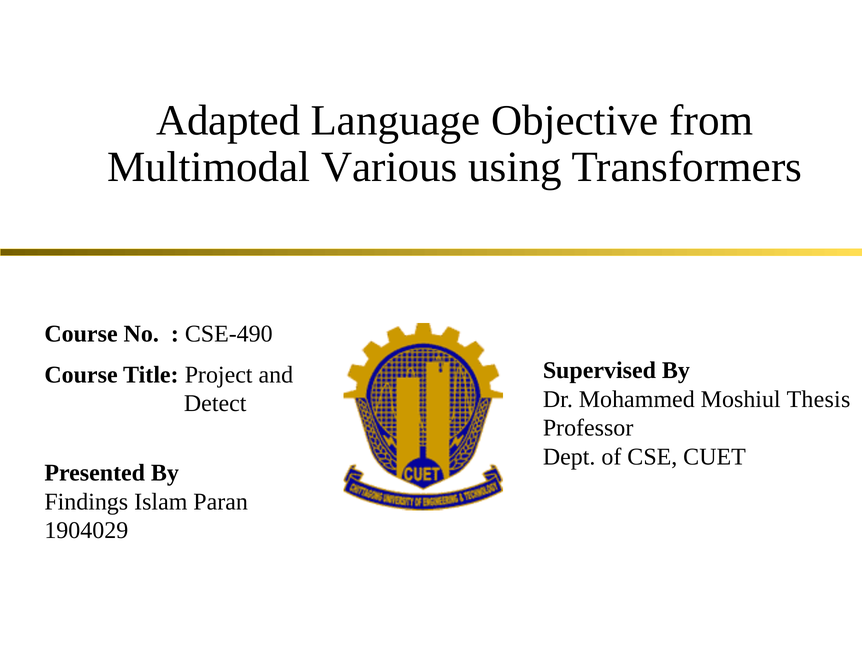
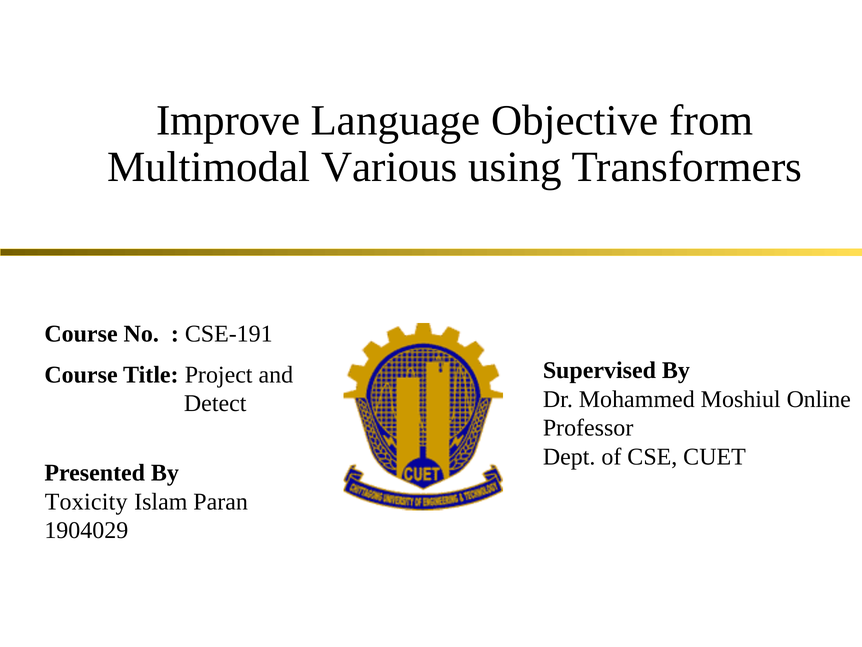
Adapted: Adapted -> Improve (228, 121)
CSE-490: CSE-490 -> CSE-191 (229, 334)
Thesis: Thesis -> Online (819, 399)
Findings: Findings -> Toxicity (86, 501)
